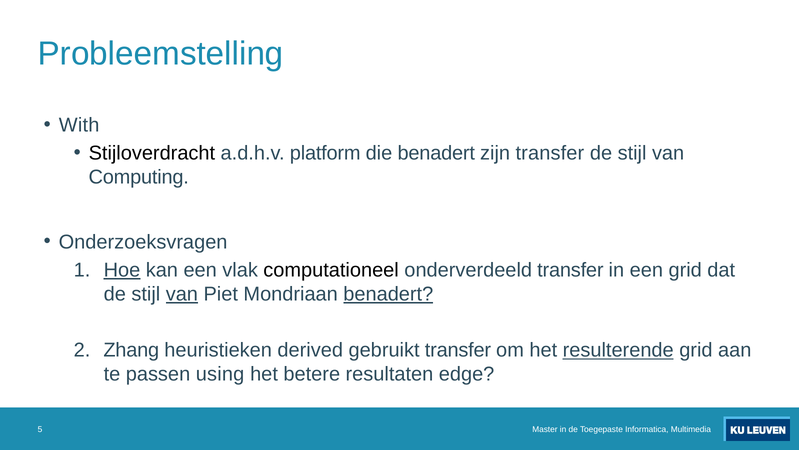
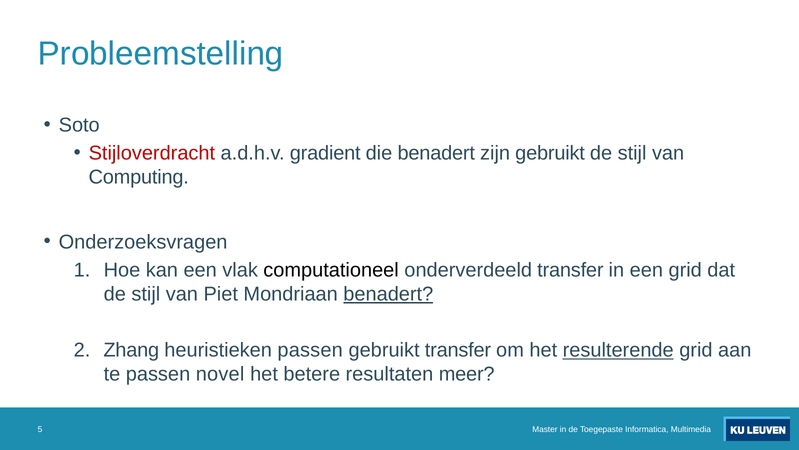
With: With -> Soto (79, 125)
Stijloverdracht colour: black -> red (152, 153)
platform: platform -> gradient (325, 153)
zijn transfer: transfer -> gebruikt (550, 153)
Hoe underline: present -> none (122, 270)
van underline: present -> none (182, 294)
heuristieken derived: derived -> passen (310, 350)
using: using -> novel (220, 374)
edge: edge -> meer (467, 374)
